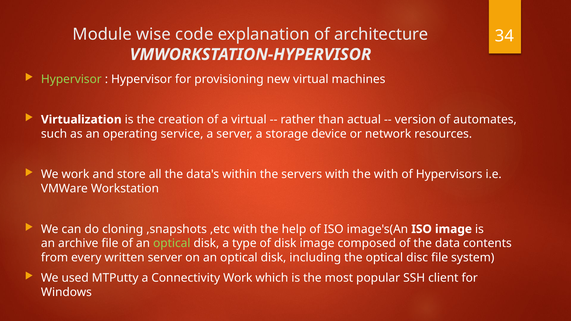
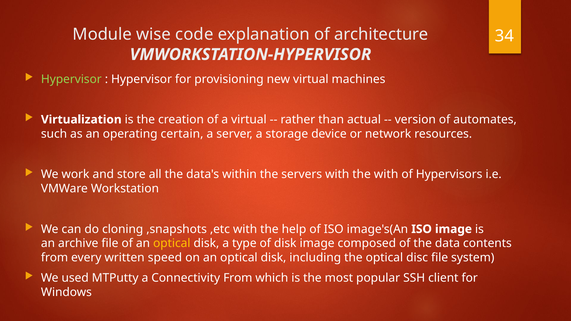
service: service -> certain (182, 134)
optical colour: light green -> yellow (172, 244)
written server: server -> speed (165, 258)
Connectivity Work: Work -> From (238, 278)
